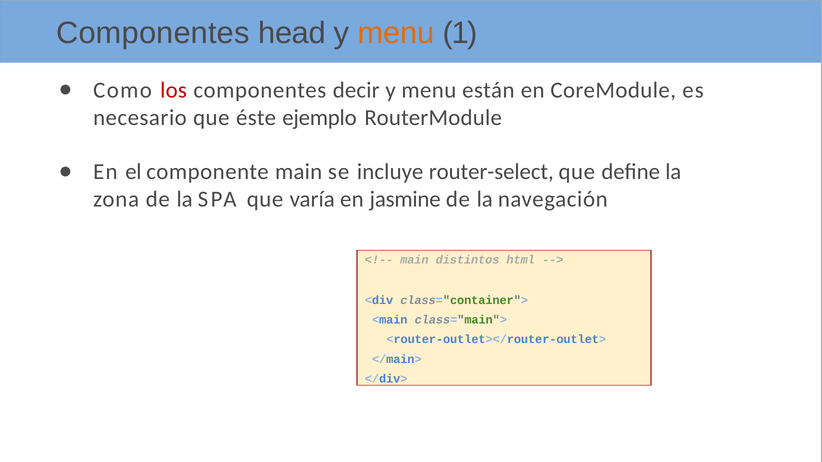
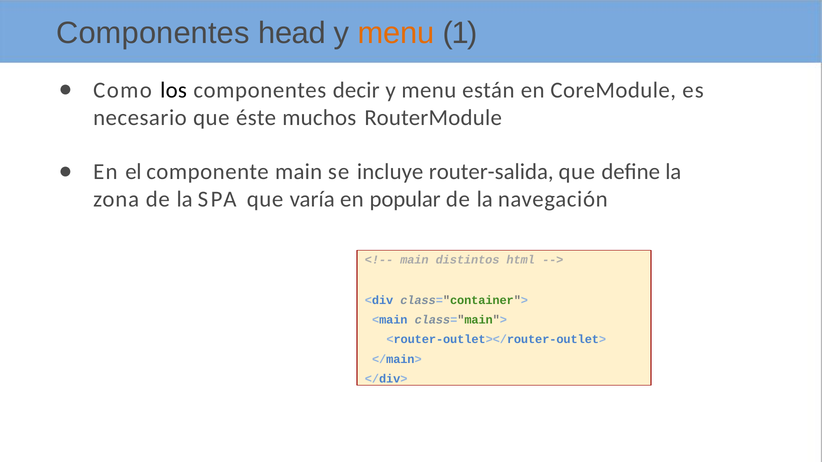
los colour: red -> black (174, 90)
ejemplo: ejemplo -> muchos (319, 118)
router-select: router-select -> router-salida (491, 172)
jasmine: jasmine -> popular (405, 199)
